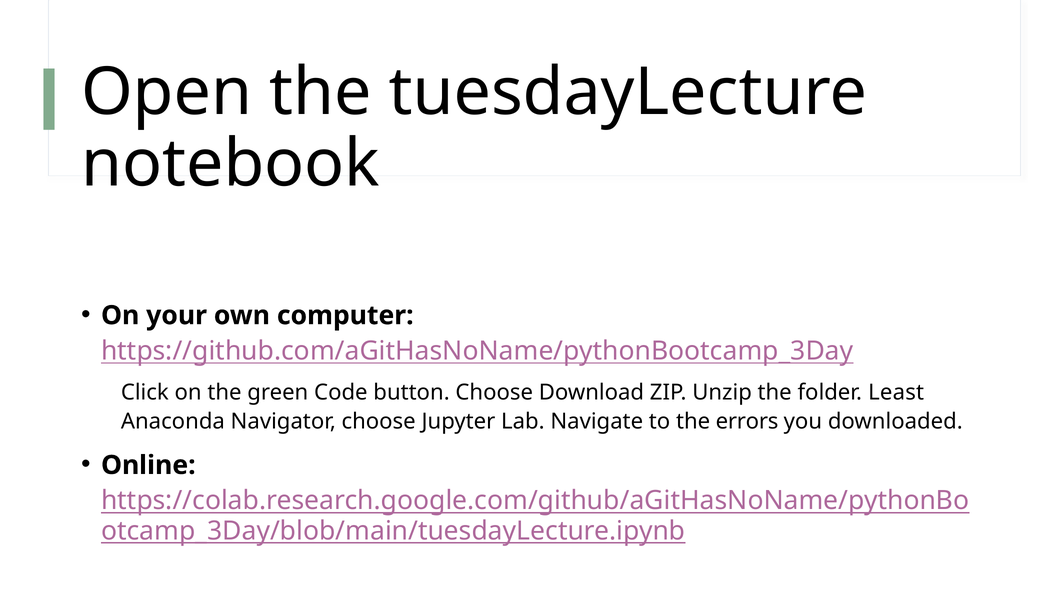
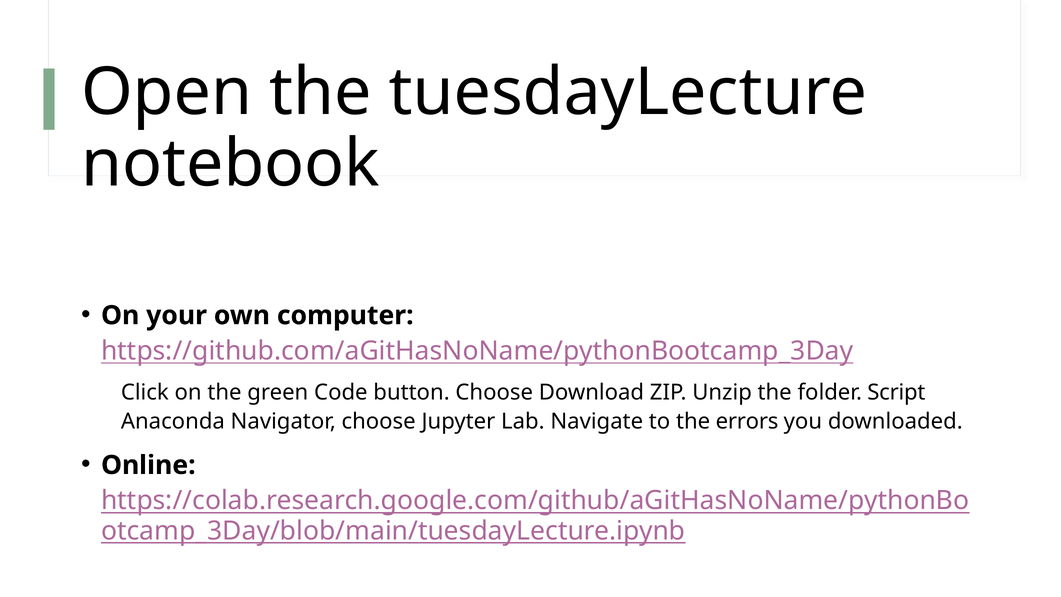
Least: Least -> Script (896, 392)
